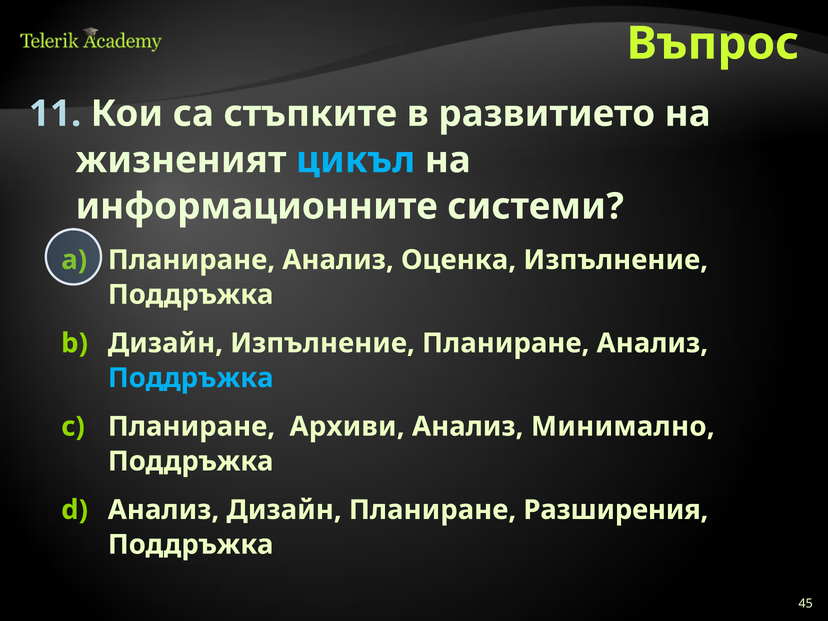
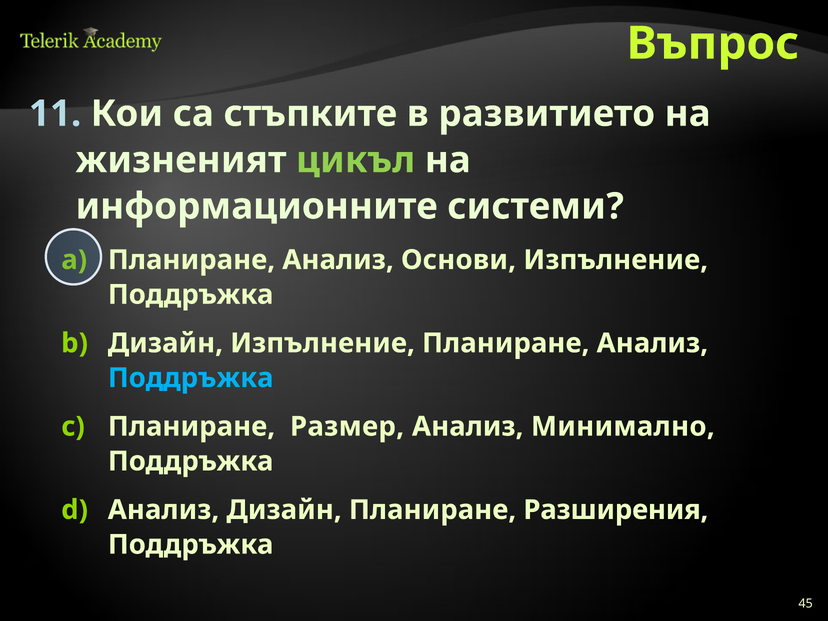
цикъл colour: light blue -> light green (356, 160)
Оценка: Оценка -> Основи (459, 260)
Архиви: Архиви -> Размер (347, 427)
